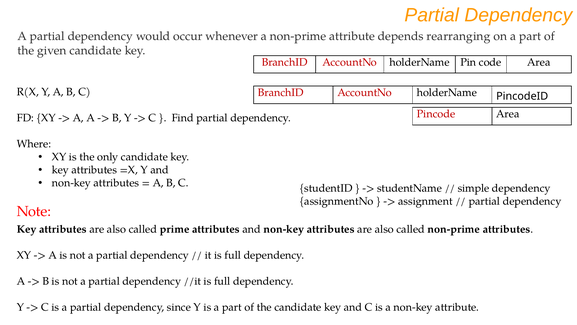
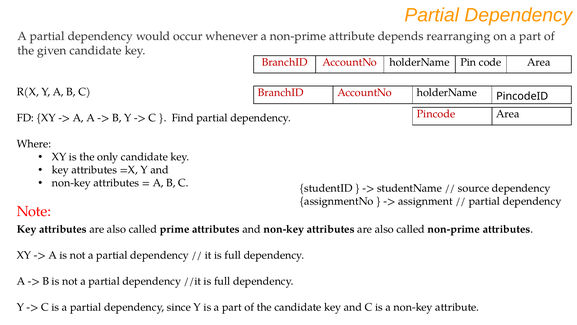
simple: simple -> source (474, 188)
